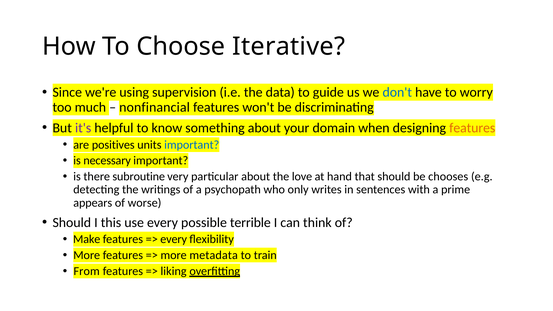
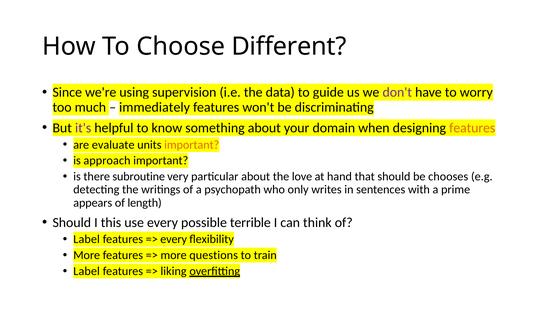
Iterative: Iterative -> Different (289, 46)
don't colour: blue -> purple (397, 92)
nonfinancial: nonfinancial -> immediately (155, 107)
positives: positives -> evaluate (113, 145)
important colour: blue -> orange (192, 145)
necessary: necessary -> approach (107, 161)
worse: worse -> length (145, 203)
Make: Make -> Label (87, 239)
metadata: metadata -> questions (214, 255)
From: From -> Label (87, 271)
